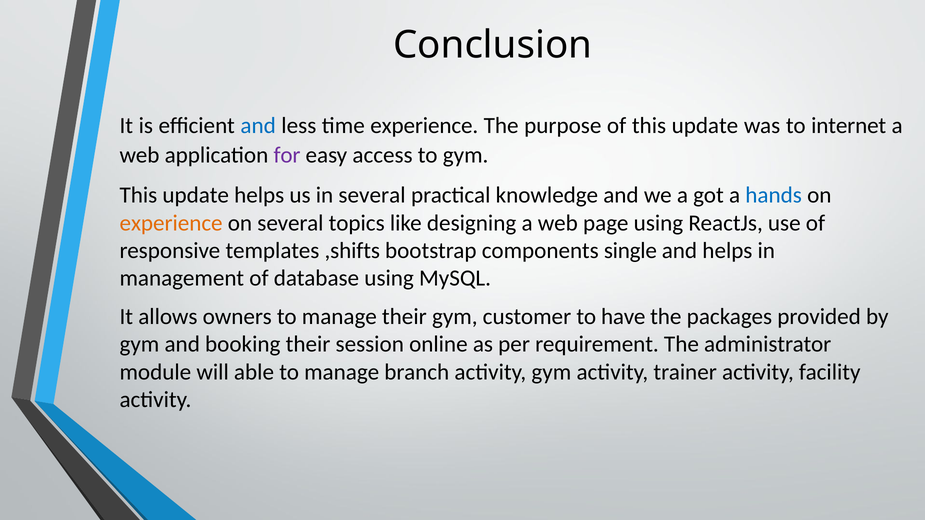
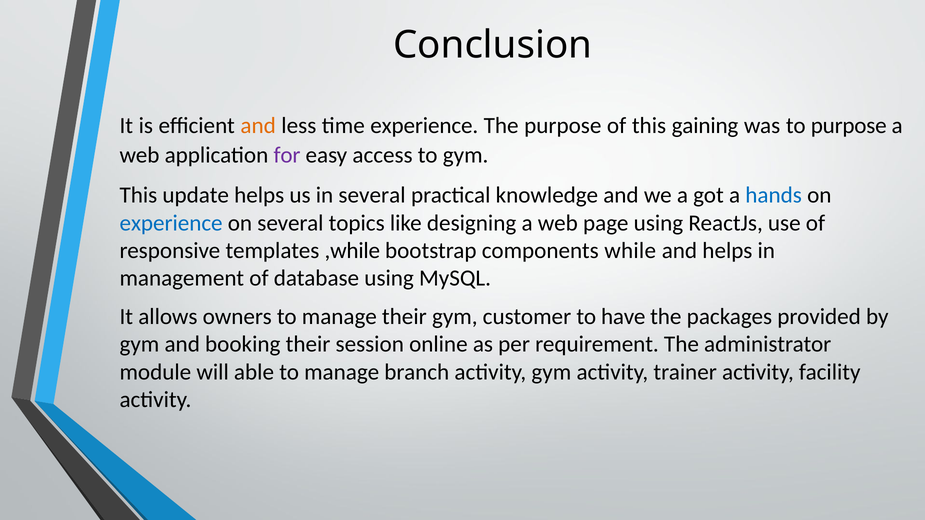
and colour: blue -> orange (258, 126)
of this update: update -> gaining (705, 126)
to internet: internet -> purpose (849, 126)
experience colour: orange -> blue (171, 223)
,shifts: ,shifts -> ,while (352, 251)
single: single -> while (630, 251)
